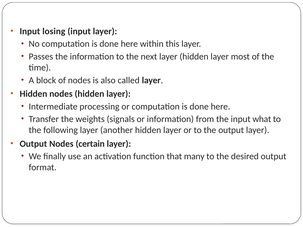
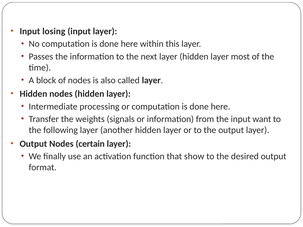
what: what -> want (262, 119)
many: many -> show (194, 157)
